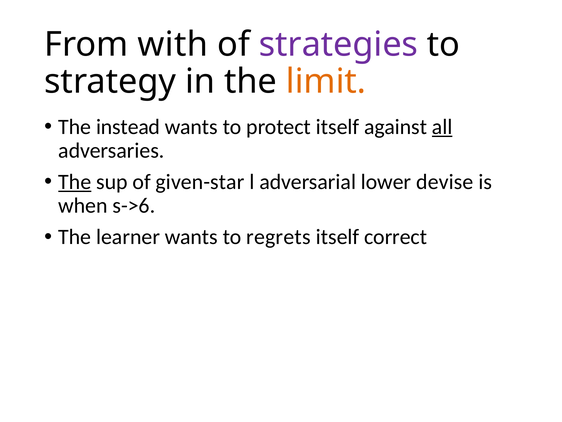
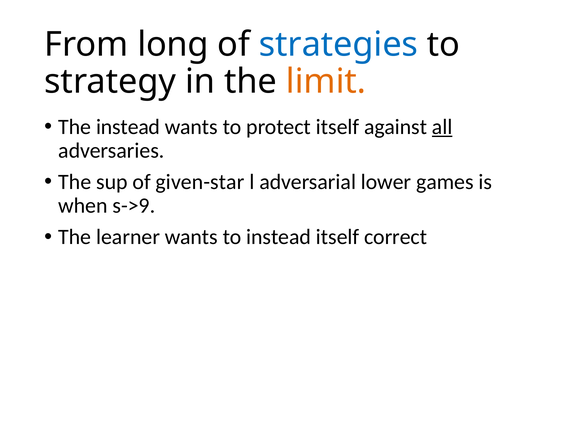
with: with -> long (173, 44)
strategies colour: purple -> blue (338, 44)
The underline: present -> none (75, 182)
devise: devise -> games (445, 182)
s->6: s->6 -> s->9 (134, 205)
to regrets: regrets -> instead (279, 237)
